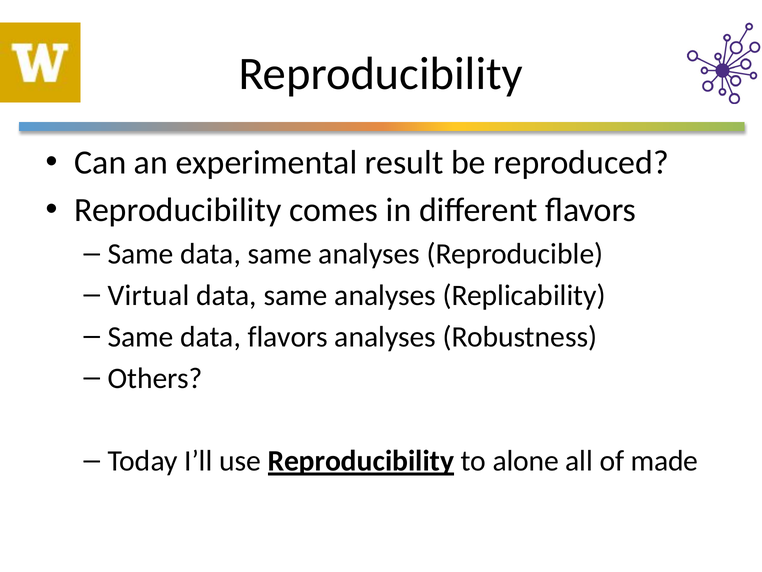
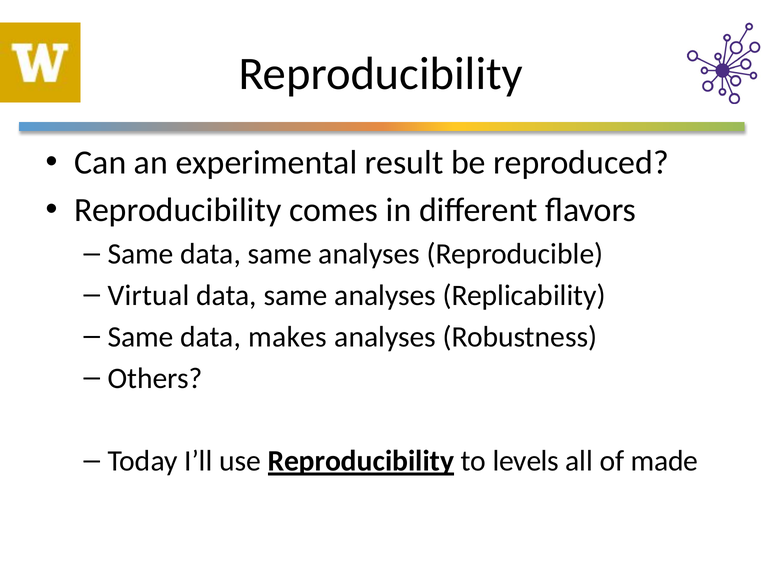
data flavors: flavors -> makes (288, 336)
alone: alone -> levels (526, 461)
